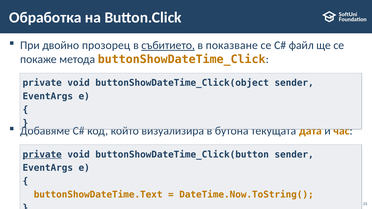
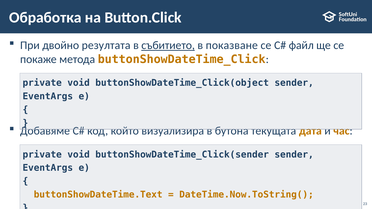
прозорец: прозорец -> резултата (106, 45)
private underline: present -> none (42, 155)
buttonShowDateTime_Click(button: buttonShowDateTime_Click(button -> buttonShowDateTime_Click(sender (182, 155)
